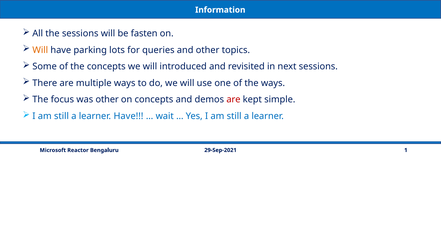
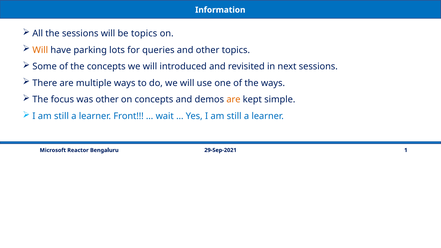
be fasten: fasten -> topics (144, 33)
are colour: red -> orange (233, 100)
learner Have: Have -> Front (129, 116)
